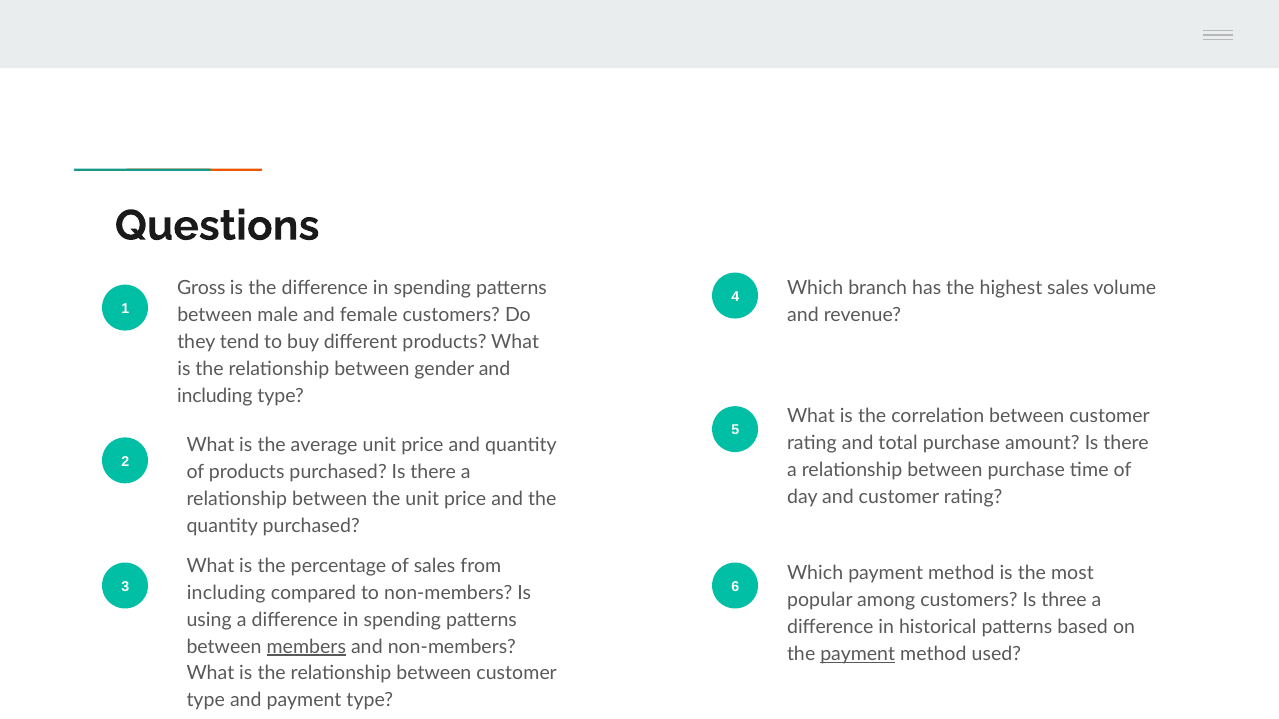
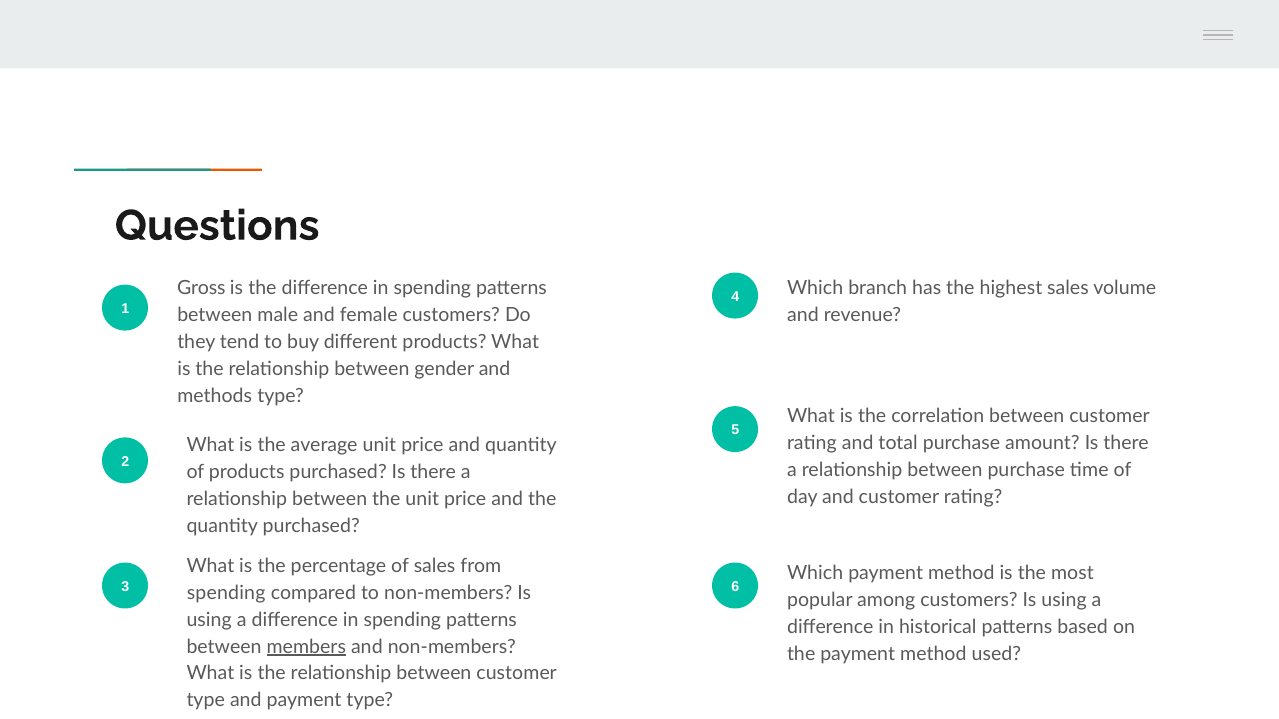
including: including -> methods (215, 396)
including: including -> spending (226, 593)
customers Is three: three -> using (1064, 600)
payment underline: present -> none (858, 654)
